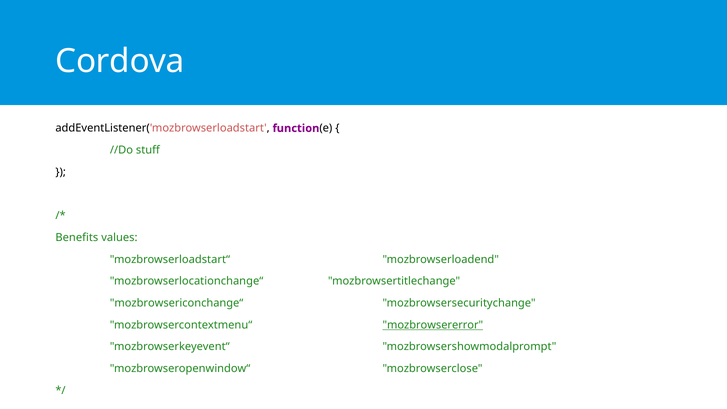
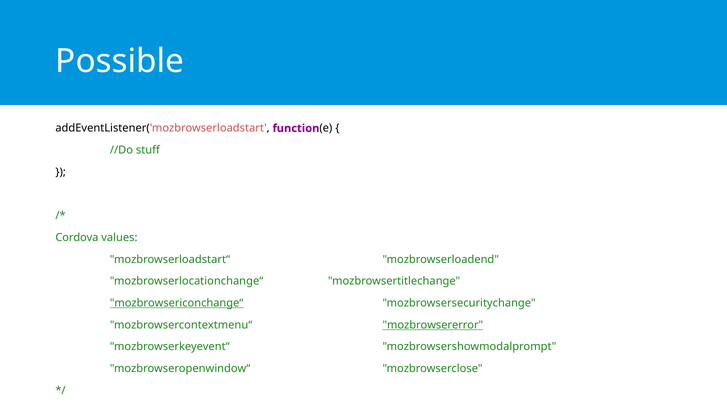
Cordova: Cordova -> Possible (120, 61)
Benefits: Benefits -> Cordova (77, 237)
mozbrowsericonchange“ underline: none -> present (177, 303)
